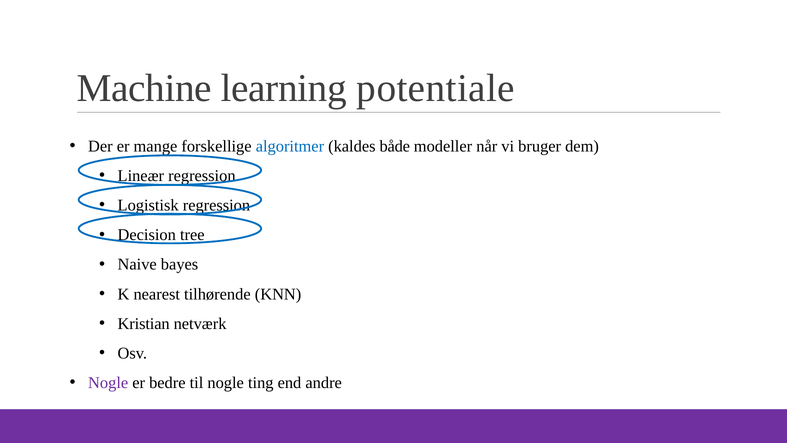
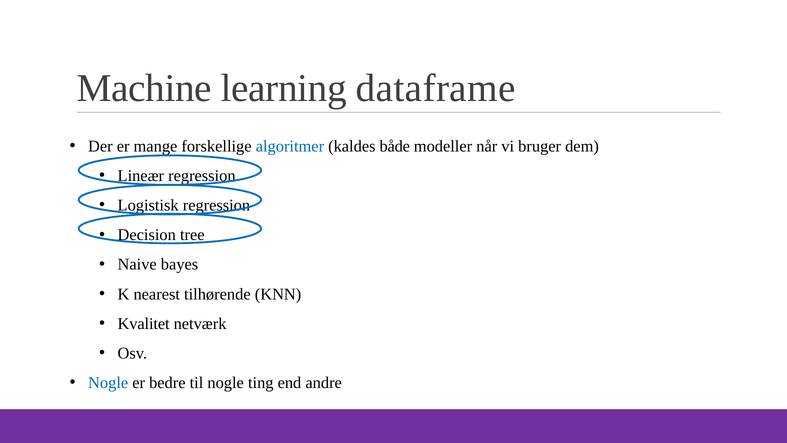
potentiale: potentiale -> dataframe (436, 88)
Kristian: Kristian -> Kvalitet (144, 323)
Nogle colour: purple -> blue (108, 382)
